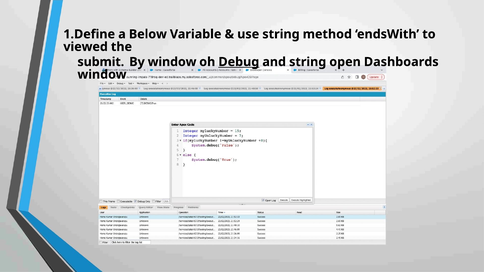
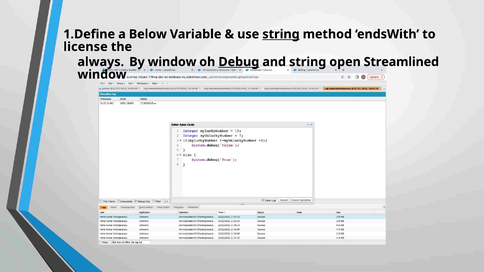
string underline: none -> present (281, 34)
viewed: viewed -> license (86, 47)
submit: submit -> always (101, 62)
Dashboards: Dashboards -> Streamlined (401, 62)
